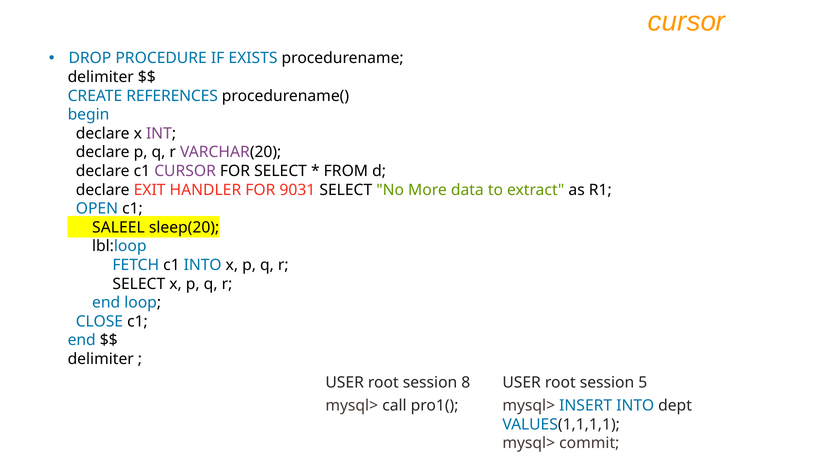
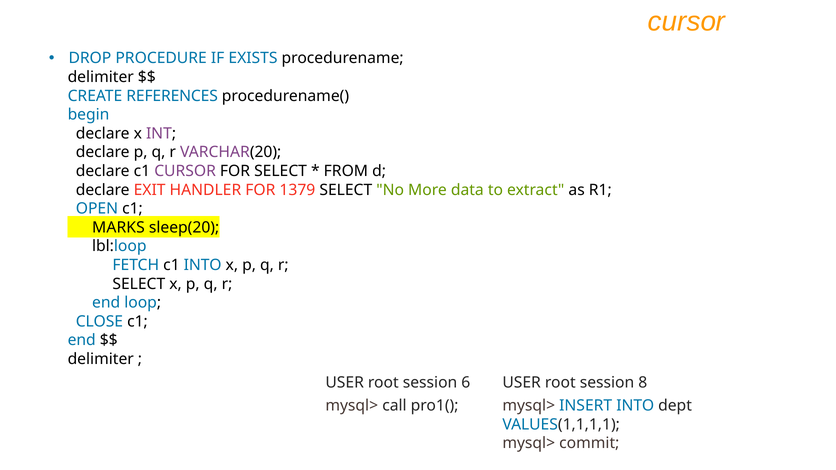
9031: 9031 -> 1379 (297, 190)
SALEEL: SALEEL -> MARKS (118, 228)
8: 8 -> 6 (466, 383)
5: 5 -> 8 (643, 383)
